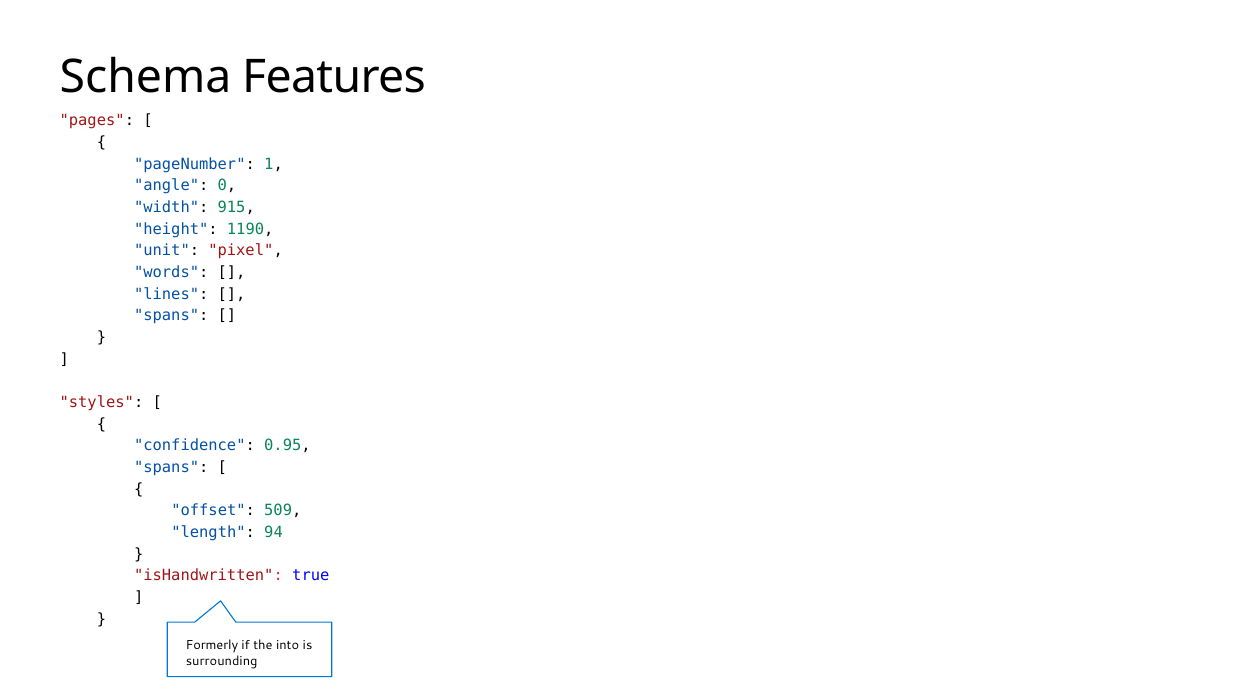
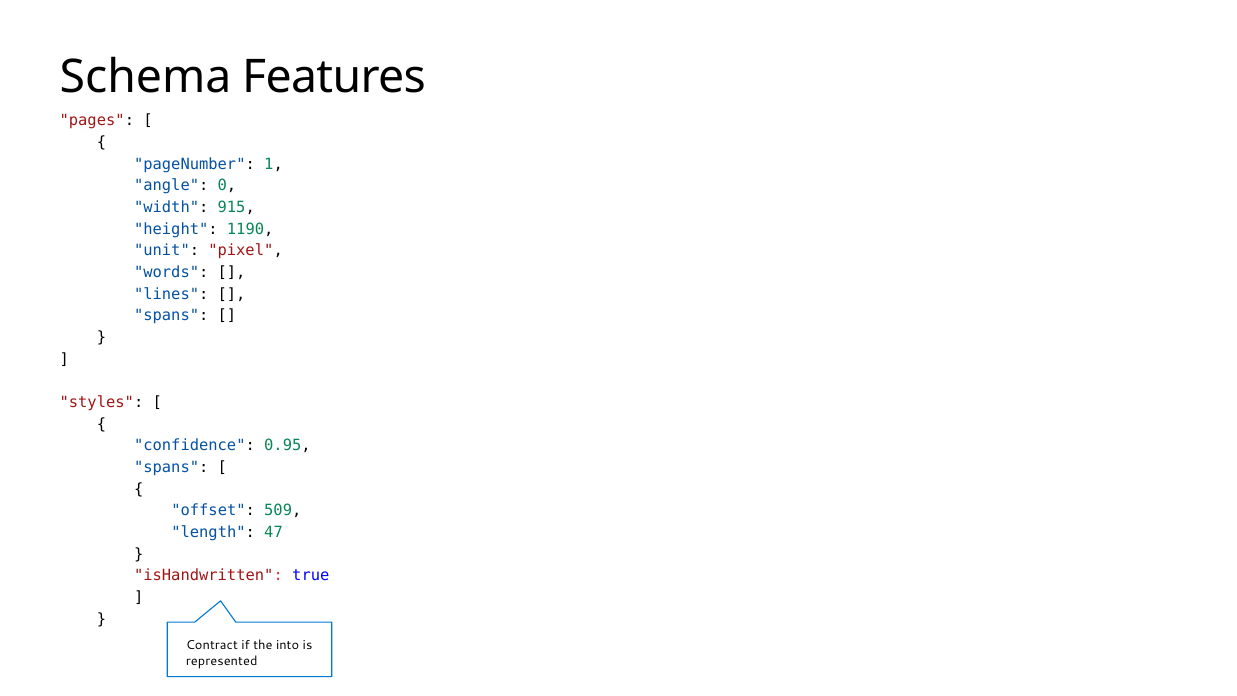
94: 94 -> 47 (274, 532)
Formerly: Formerly -> Contract (212, 645)
surrounding: surrounding -> represented (222, 661)
